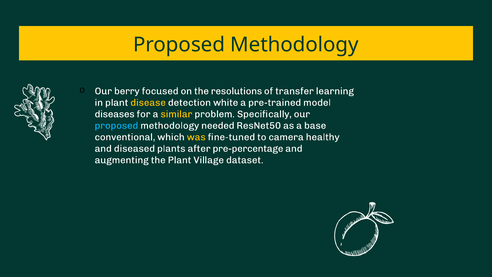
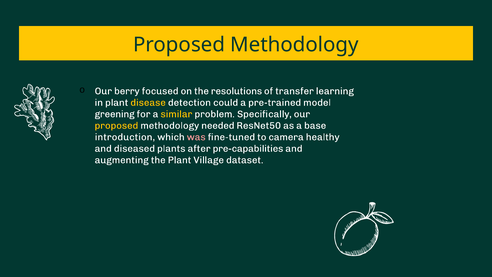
white: white -> could (226, 103)
diseases: diseases -> greening (115, 114)
proposed colour: light blue -> yellow (116, 125)
conventional: conventional -> introduction (125, 137)
was colour: yellow -> pink (196, 137)
pre-percentage: pre-percentage -> pre-capabilities (248, 148)
